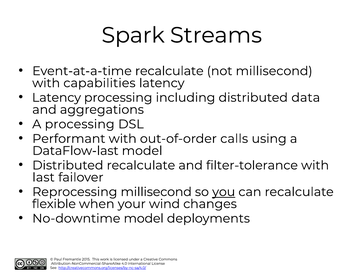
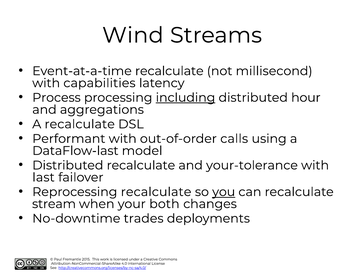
Spark: Spark -> Wind (133, 35)
Latency: Latency -> Process (56, 98)
including underline: none -> present (185, 98)
data: data -> hour (306, 98)
A processing: processing -> recalculate (80, 124)
filter-tolerance: filter-tolerance -> your-tolerance (252, 165)
Reprocessing millisecond: millisecond -> recalculate (156, 192)
flexible: flexible -> stream (54, 204)
wind: wind -> both (164, 204)
No-downtime model: model -> trades (144, 218)
